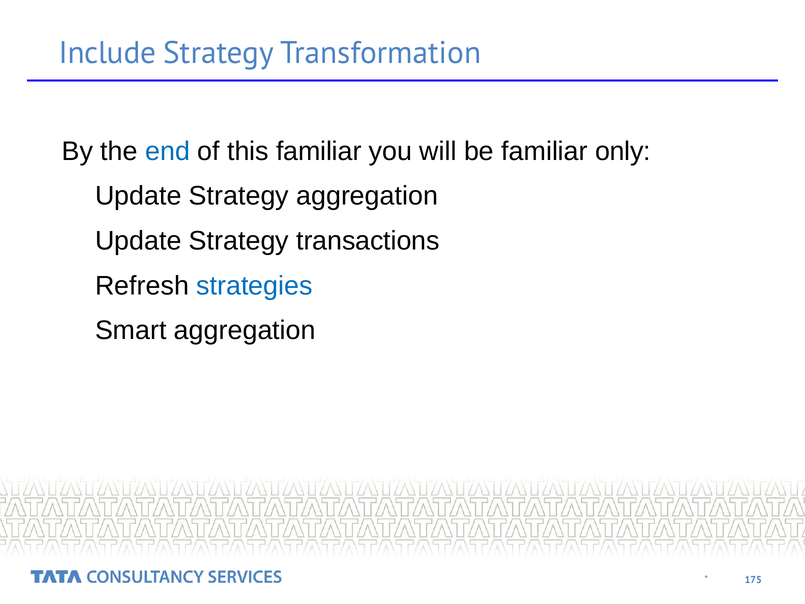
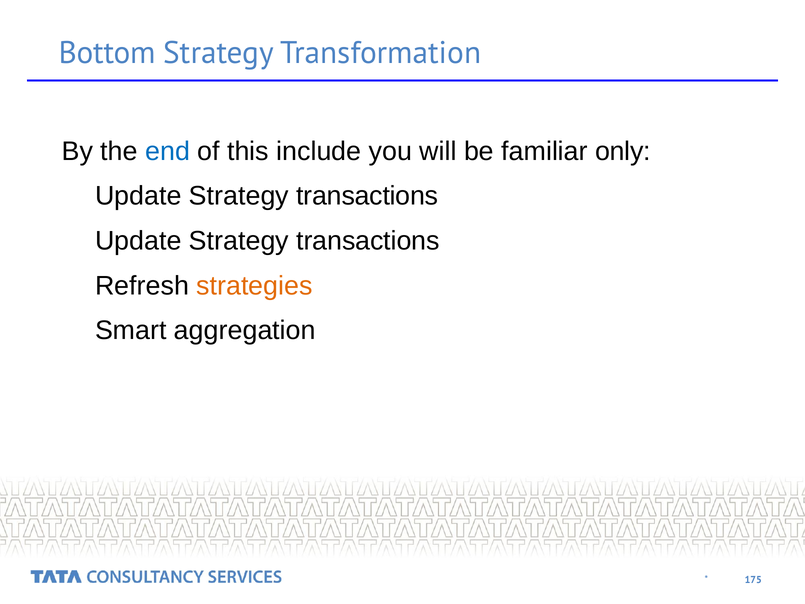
Include: Include -> Bottom (107, 53)
this familiar: familiar -> include (319, 151)
aggregation: aggregation -> transactions (367, 196)
strategies colour: blue -> orange (254, 286)
